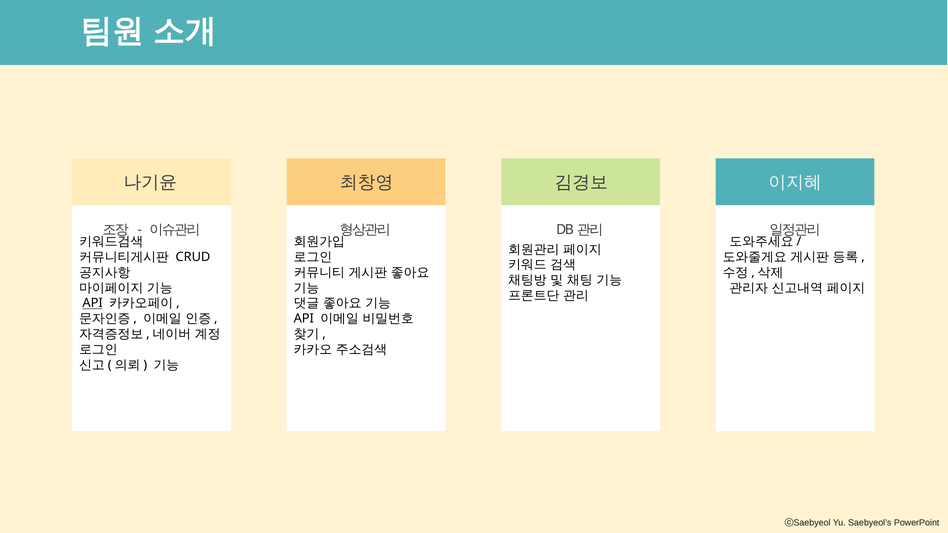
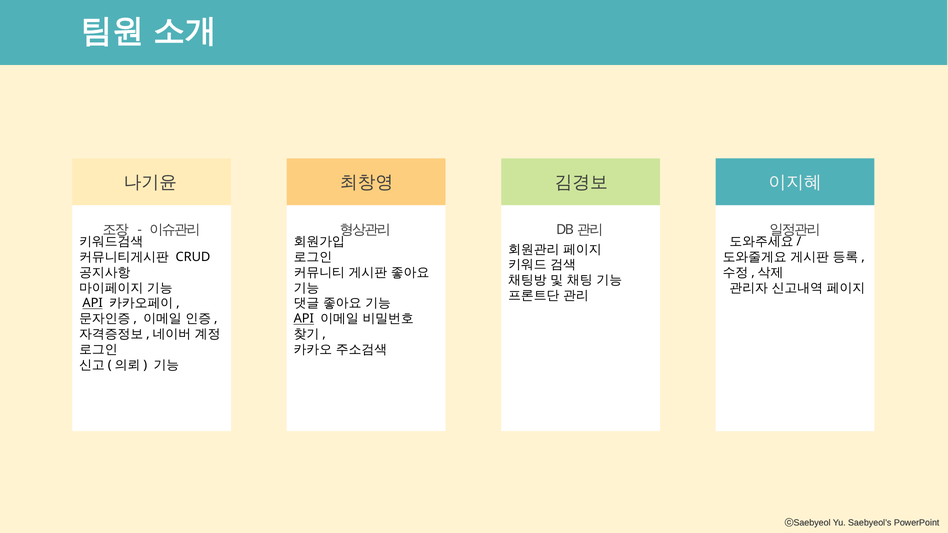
API underline: none -> present (304, 319)
